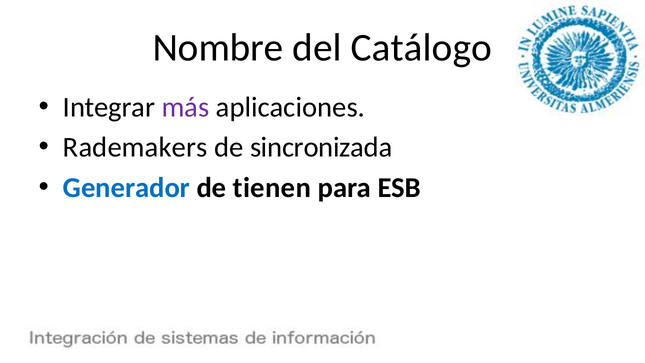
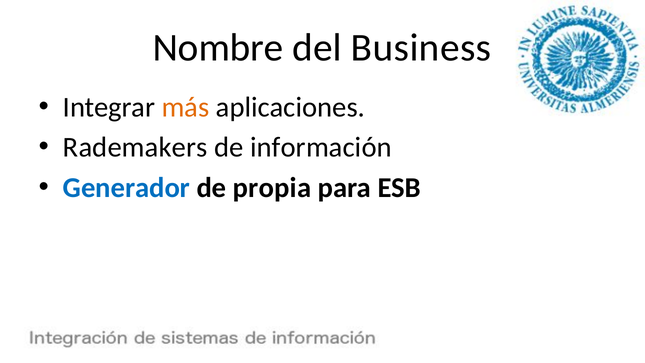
Catálogo: Catálogo -> Business (421, 48)
más colour: purple -> orange (185, 107)
sincronizada: sincronizada -> información (321, 147)
tienen: tienen -> propia (272, 187)
